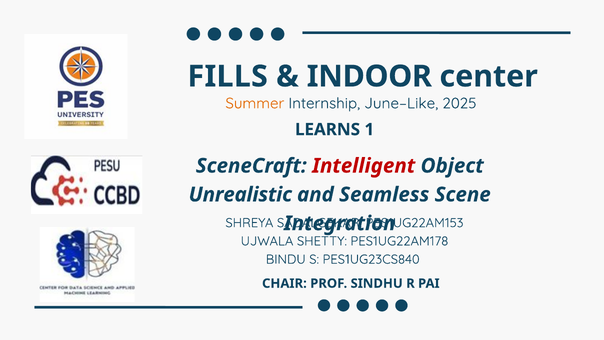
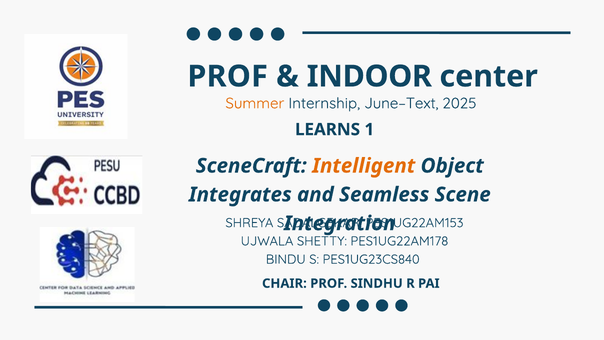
FILLS: FILLS -> PROF (228, 76)
June–Like: June–Like -> June–Text (401, 103)
Intelligent colour: red -> orange (364, 166)
Unrealistic: Unrealistic -> Integrates (240, 194)
